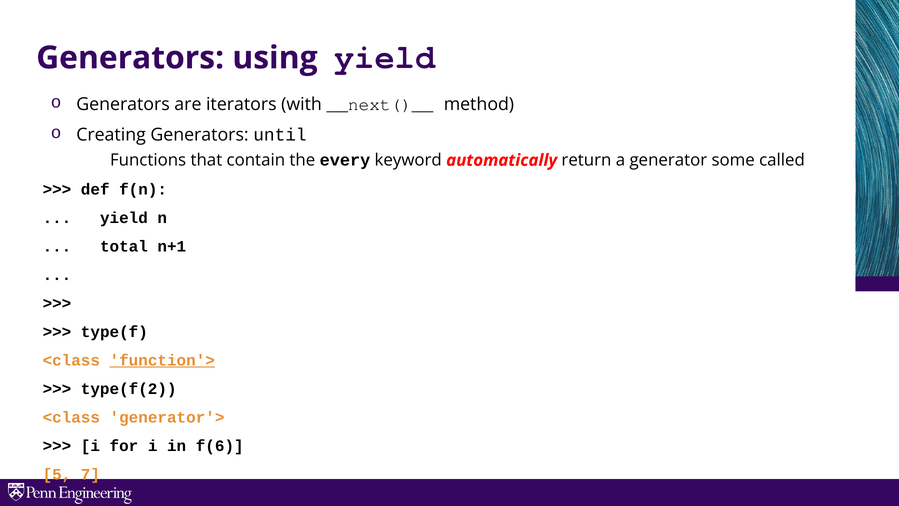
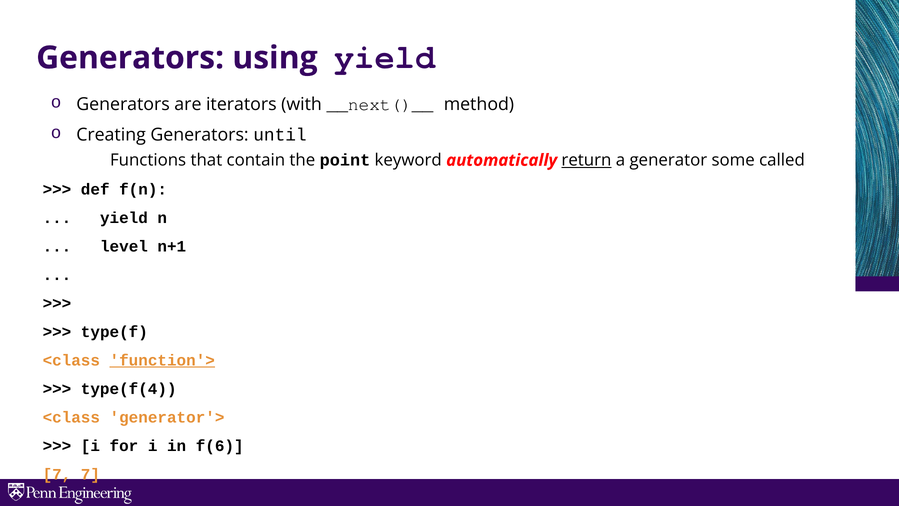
every: every -> point (345, 160)
return underline: none -> present (586, 160)
total: total -> level (124, 246)
type(f(2: type(f(2 -> type(f(4 (129, 389)
5: 5 -> 7 (57, 474)
